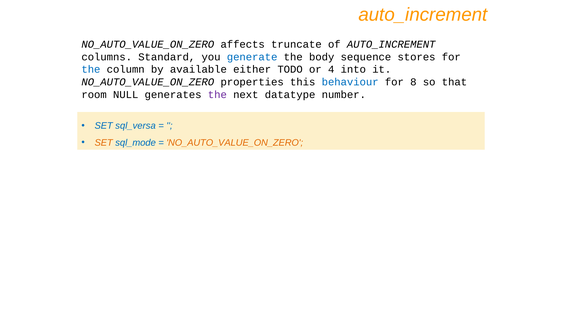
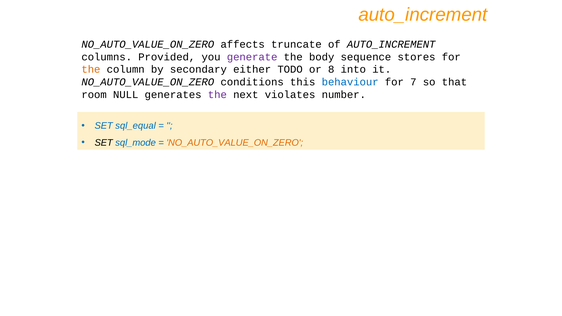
Standard: Standard -> Provided (167, 57)
generate colour: blue -> purple (252, 57)
the colour: blue -> orange (91, 70)
available: available -> secondary (198, 70)
4: 4 -> 8 (331, 70)
properties: properties -> conditions (252, 82)
8: 8 -> 7 (413, 82)
datatype: datatype -> violates (290, 95)
sql_versa: sql_versa -> sql_equal (136, 126)
SET colour: orange -> black (104, 143)
